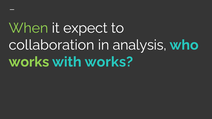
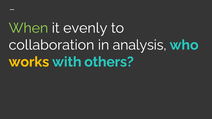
expect: expect -> evenly (85, 28)
works colour: light green -> yellow (29, 62)
with works: works -> others (109, 62)
